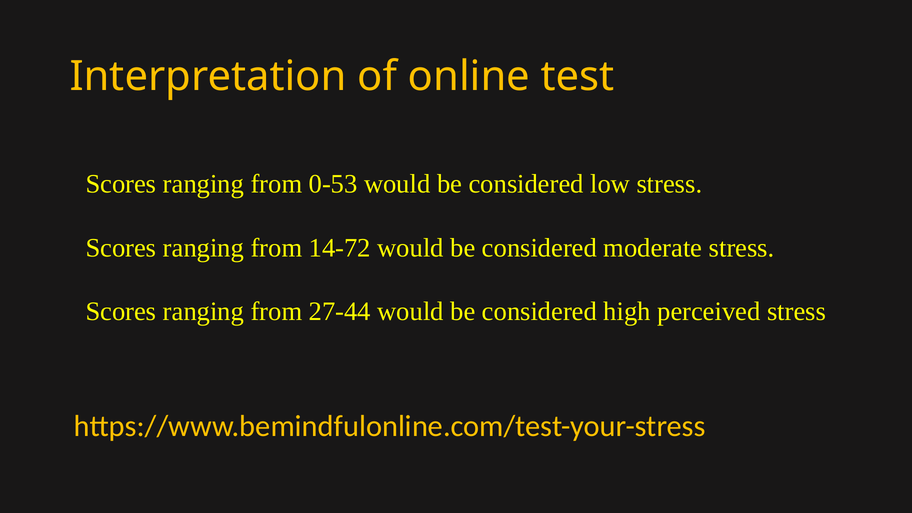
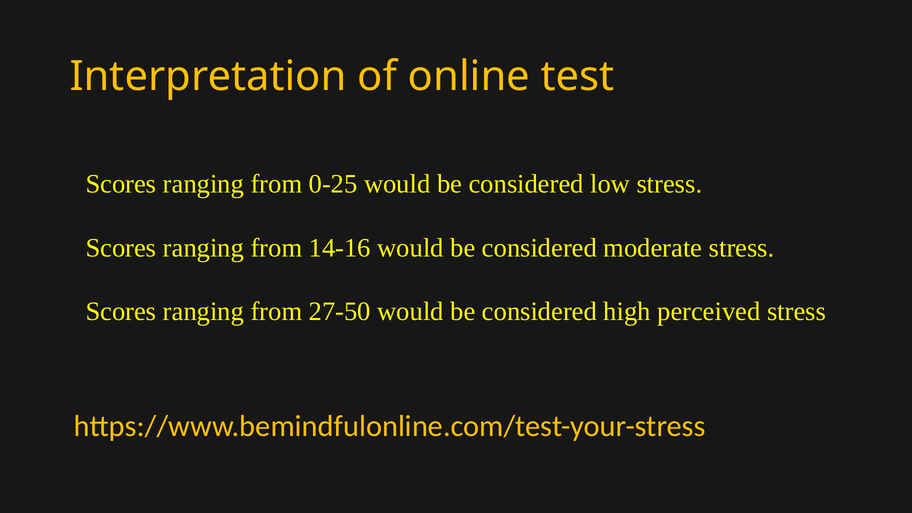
0-53: 0-53 -> 0-25 (333, 184)
14-72: 14-72 -> 14-16 (340, 248)
27-44: 27-44 -> 27-50 (340, 312)
